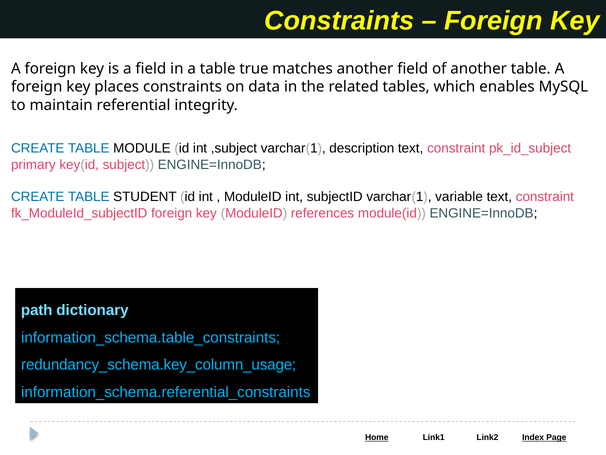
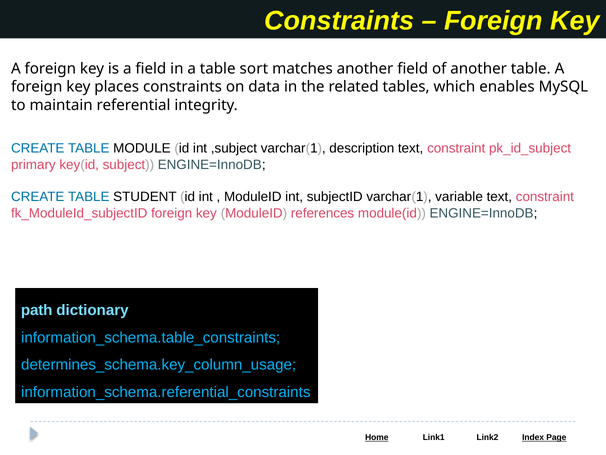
true: true -> sort (254, 69)
redundancy_schema.key_column_usage: redundancy_schema.key_column_usage -> determines_schema.key_column_usage (159, 364)
